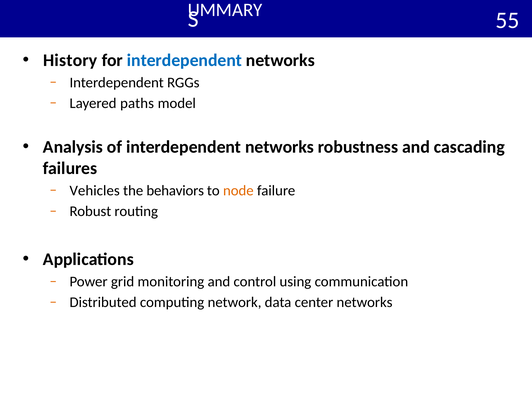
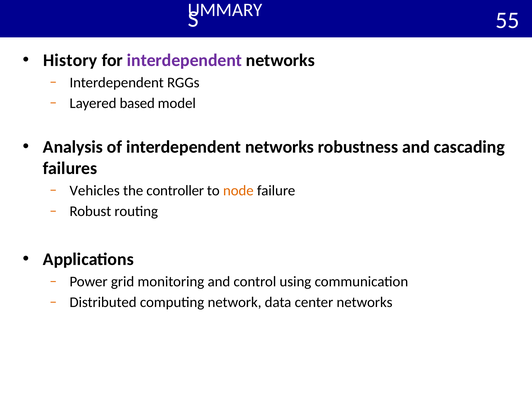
interdependent colour: blue -> purple (184, 60)
paths: paths -> based (137, 103)
behaviors: behaviors -> controller (175, 191)
